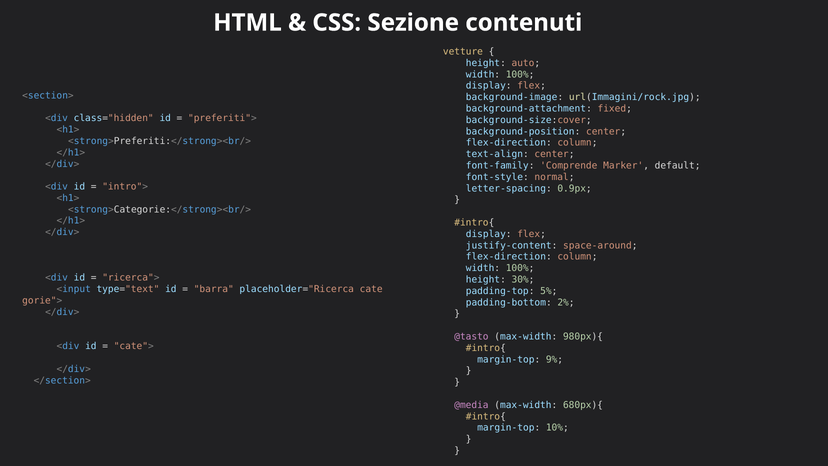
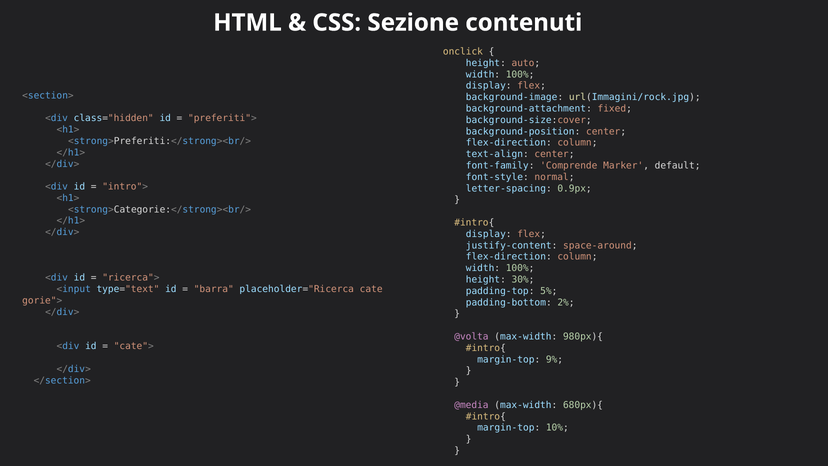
vetture: vetture -> onclick (463, 52)
@tasto: @tasto -> @volta (471, 336)
